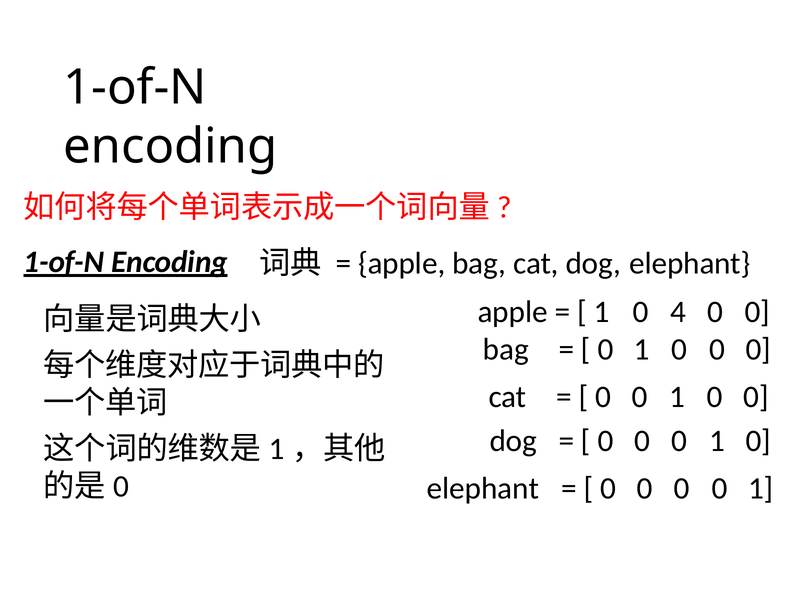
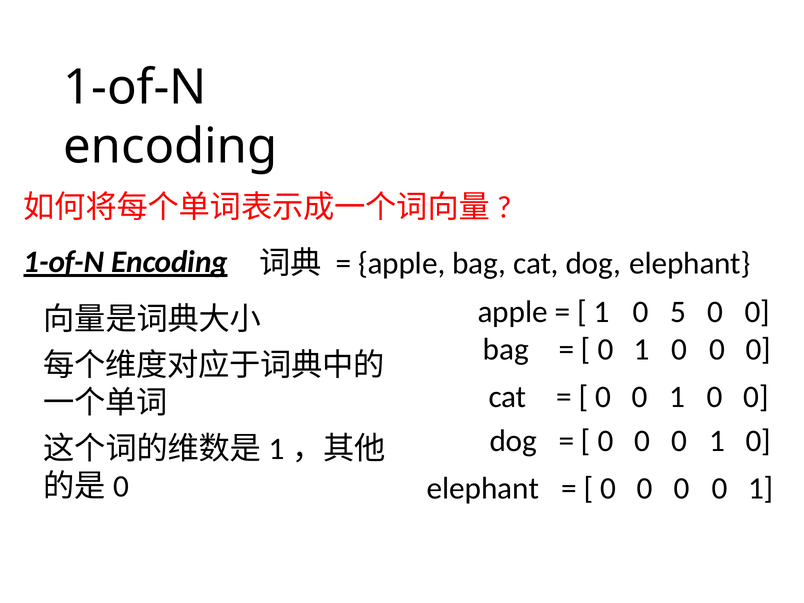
4: 4 -> 5 (678, 312)
